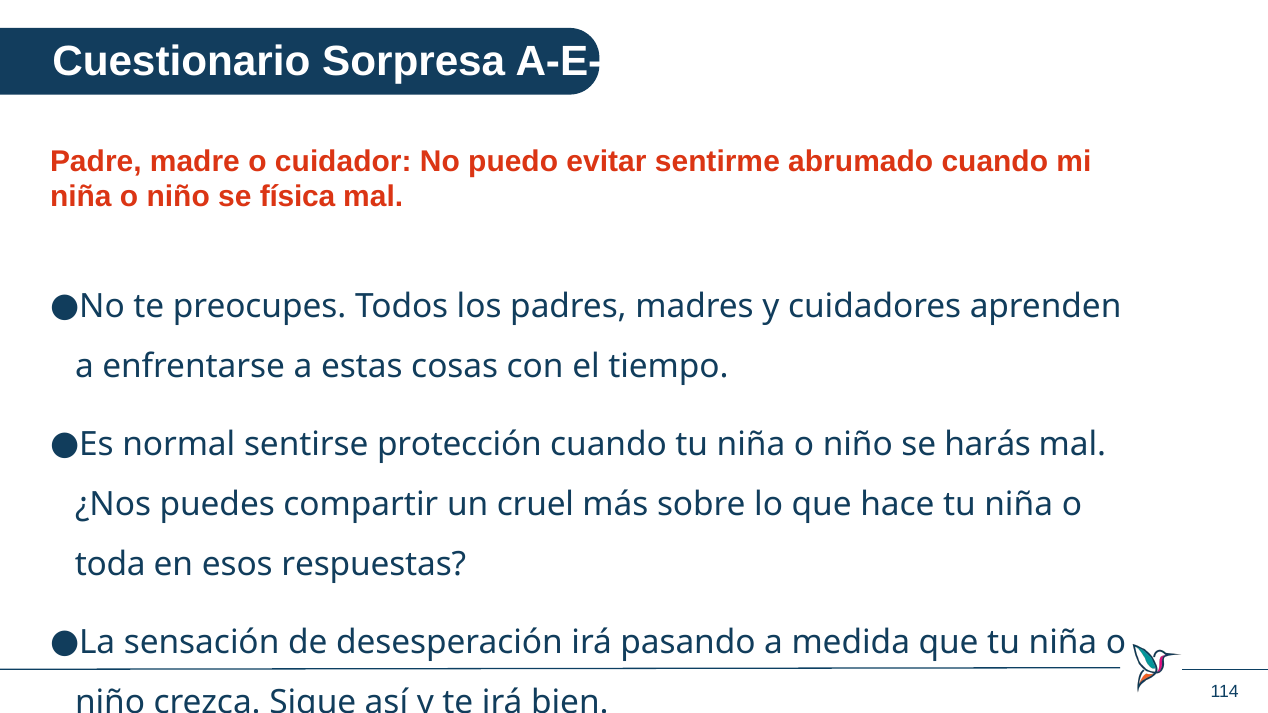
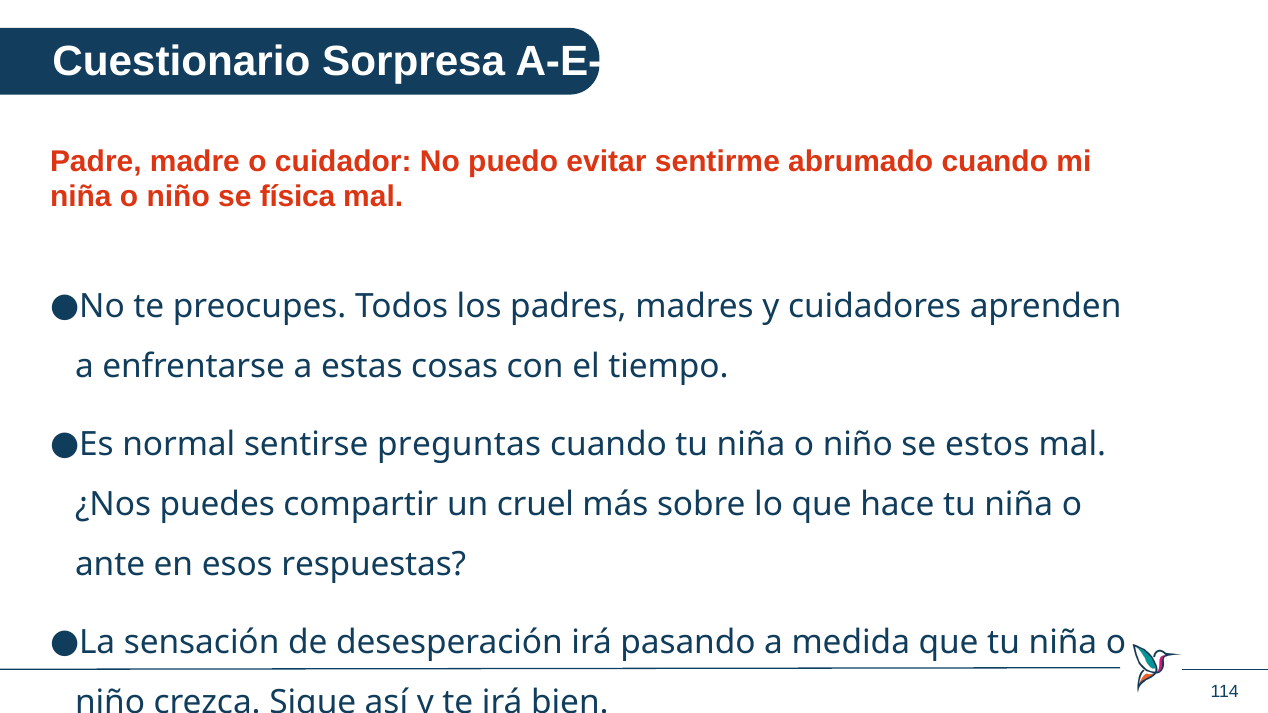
protección: protección -> preguntas (459, 444)
harás: harás -> estos (987, 444)
toda: toda -> ante (110, 565)
